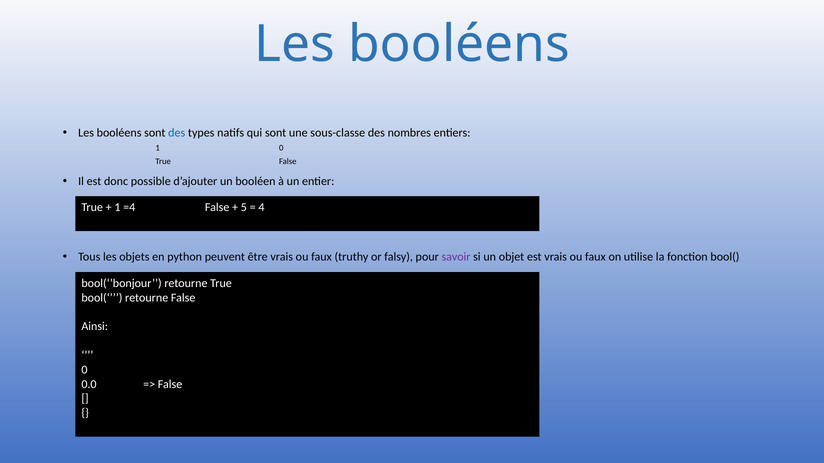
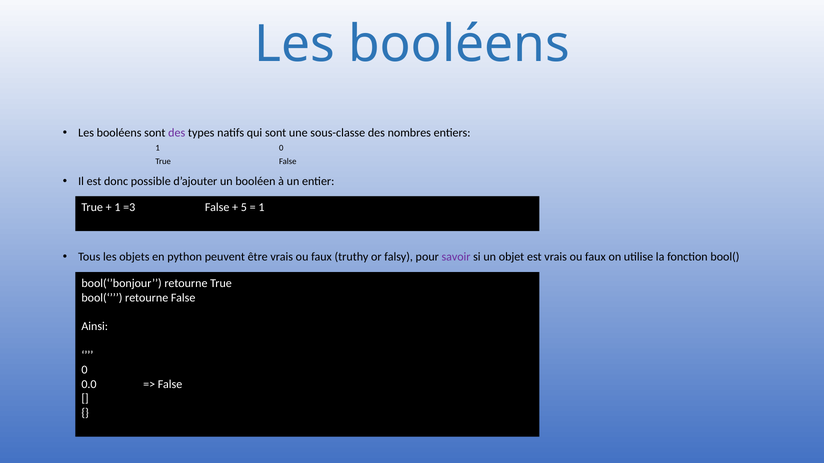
des colour: blue -> purple (177, 133)
=4: =4 -> =3 (129, 207)
4: 4 -> 1 (261, 207)
